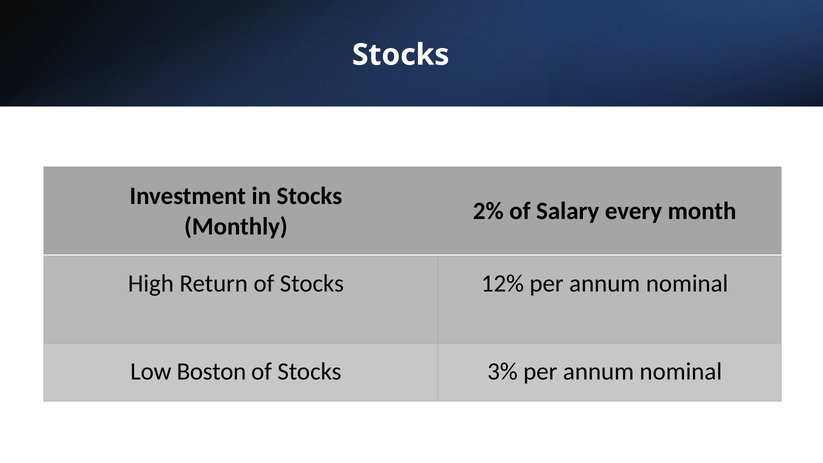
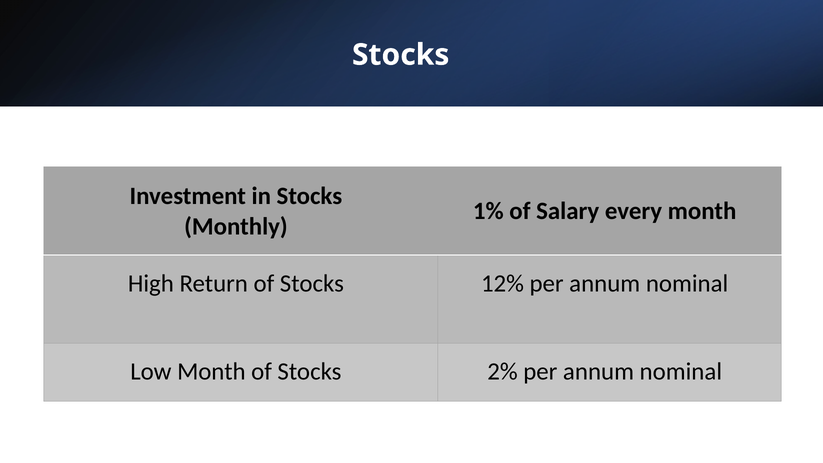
2%: 2% -> 1% (488, 211)
Low Boston: Boston -> Month (211, 371)
3%: 3% -> 2% (502, 371)
